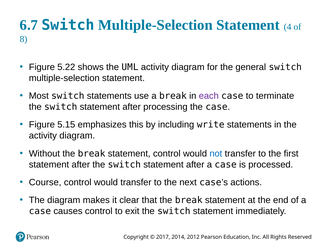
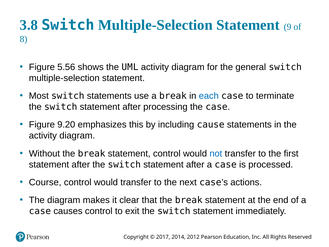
6.7: 6.7 -> 3.8 (29, 25)
4: 4 -> 9 (288, 27)
5.22: 5.22 -> 5.56 (66, 67)
each colour: purple -> blue (209, 96)
5.15: 5.15 -> 9.20 (66, 125)
write: write -> cause (211, 125)
